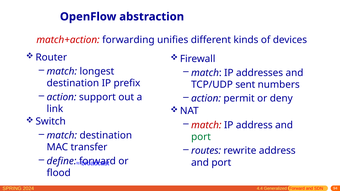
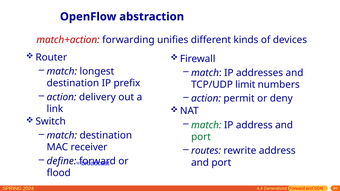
sent: sent -> limit (245, 85)
support: support -> delivery (97, 97)
match colour: red -> green (206, 125)
transfer: transfer -> receiver (89, 147)
